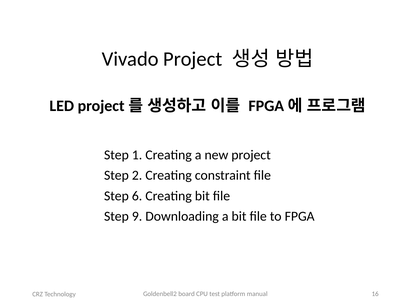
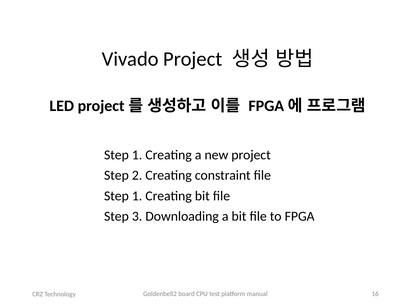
6: 6 -> 1 (137, 196)
9: 9 -> 3 (137, 217)
